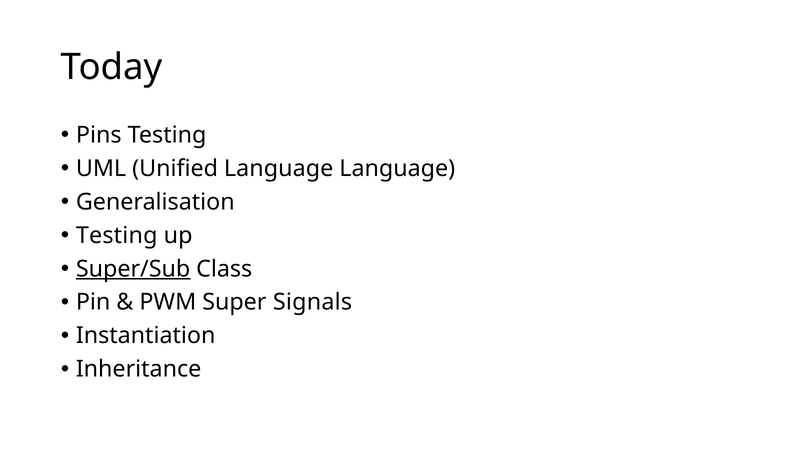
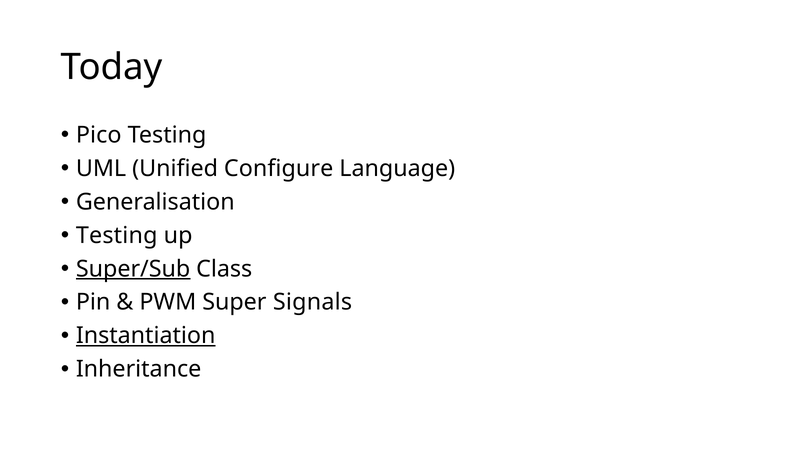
Pins: Pins -> Pico (99, 135)
Unified Language: Language -> Configure (279, 169)
Instantiation underline: none -> present (146, 336)
